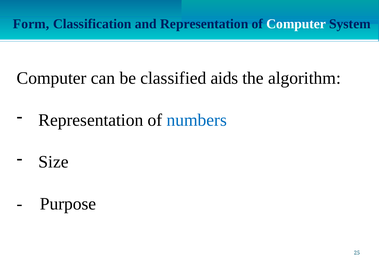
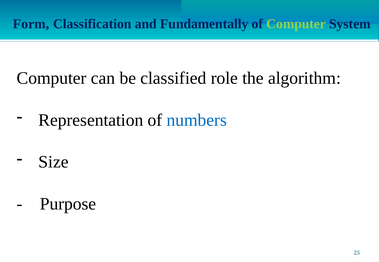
and Representation: Representation -> Fundamentally (204, 24)
Computer colour: white -> light green (296, 24)
aids: aids -> role (224, 78)
